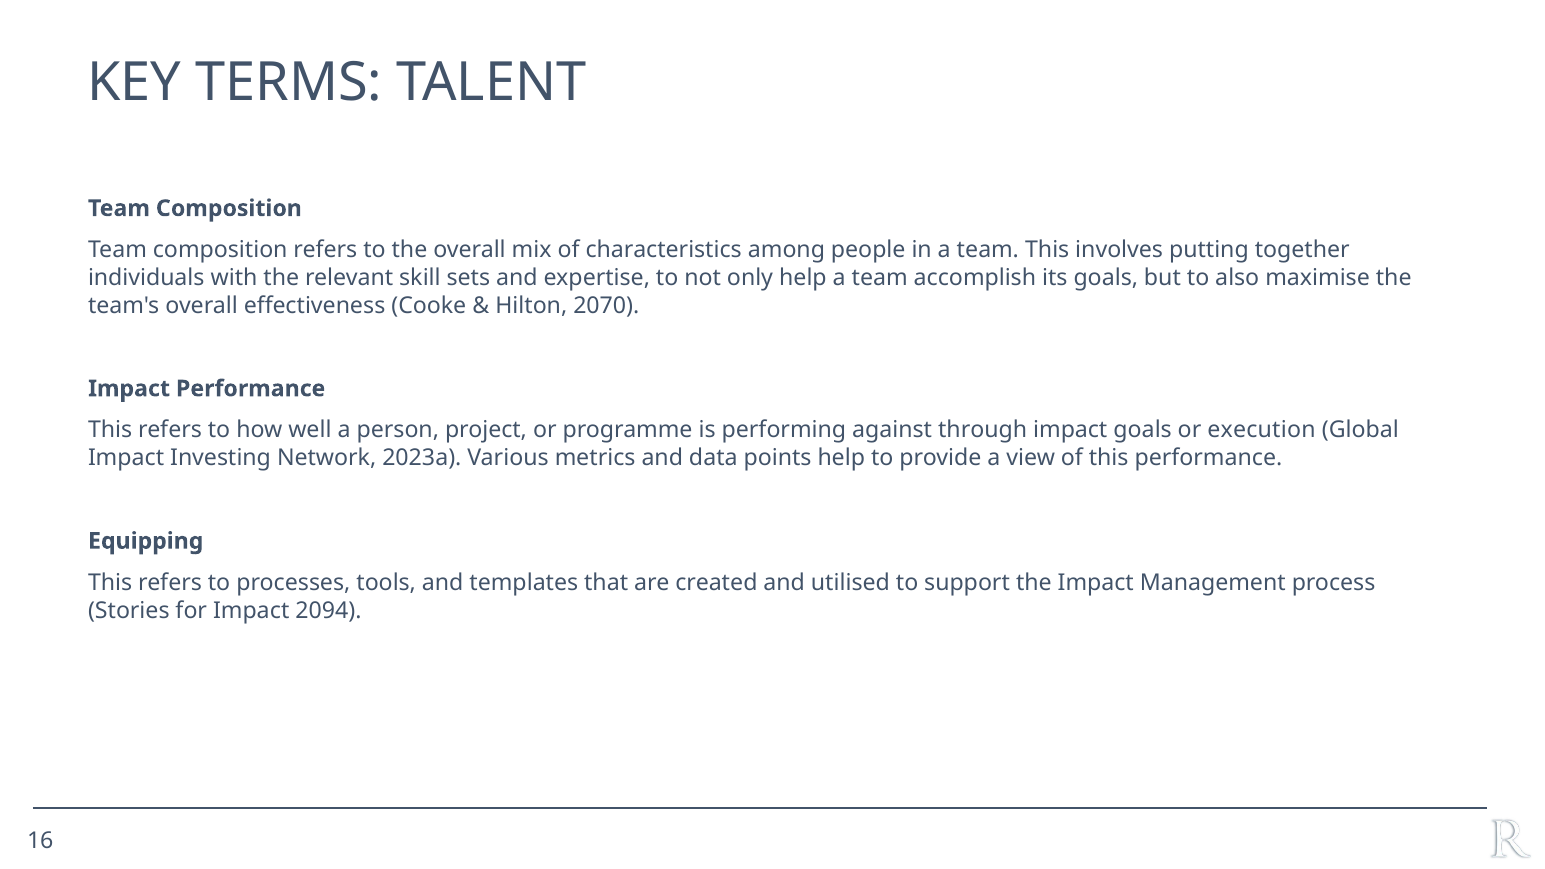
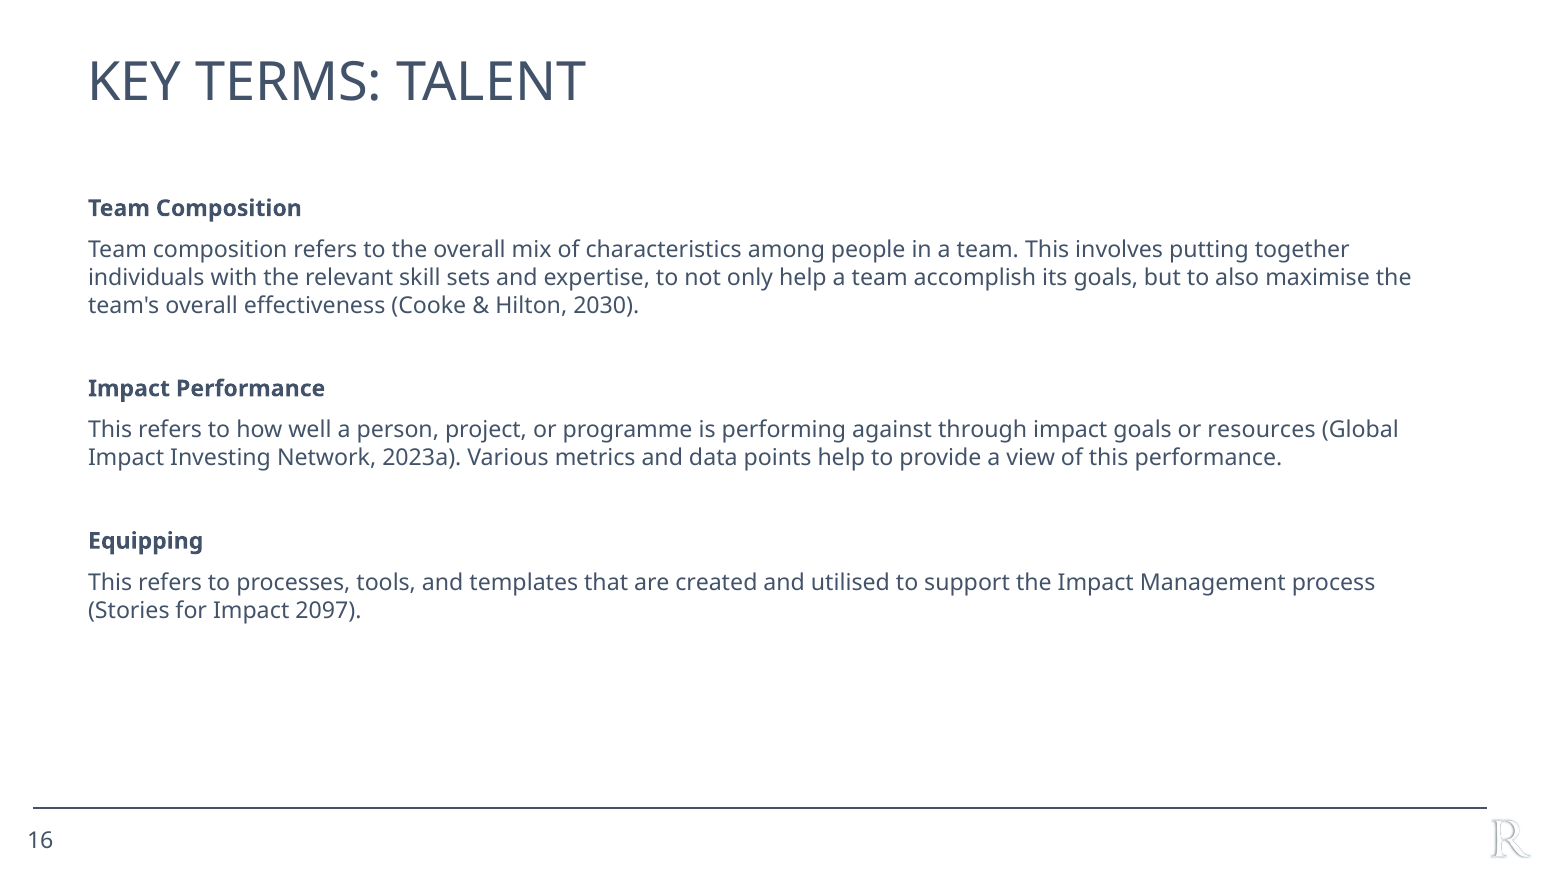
2070: 2070 -> 2030 (606, 306)
execution: execution -> resources (1261, 430)
2094: 2094 -> 2097 (328, 610)
